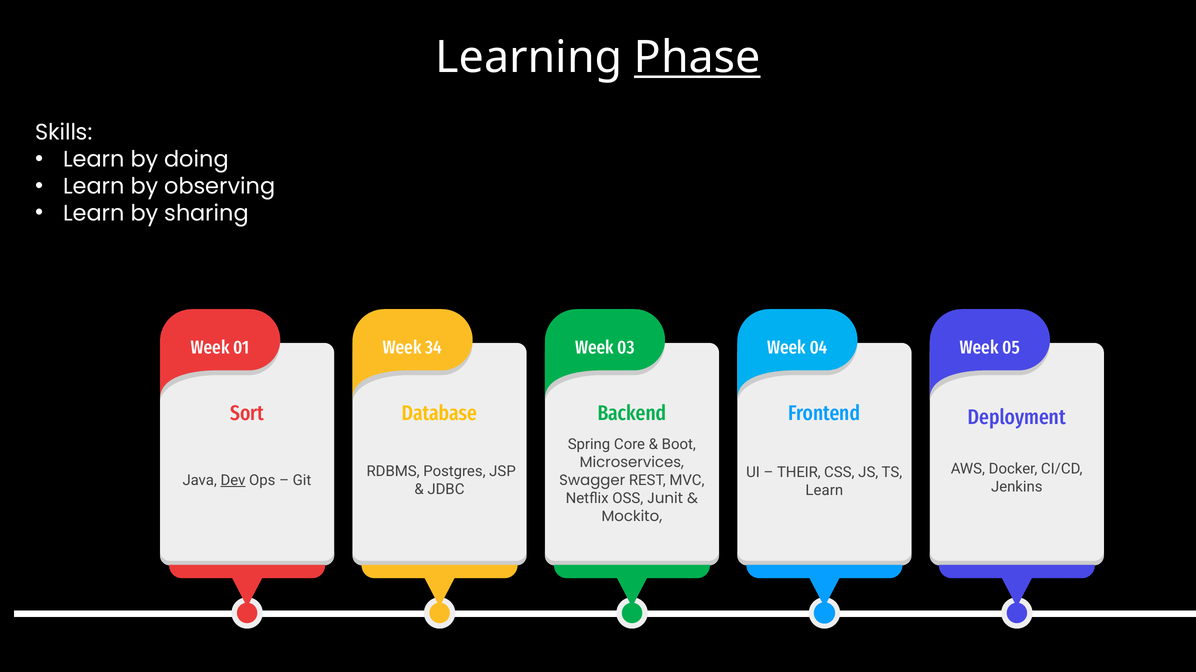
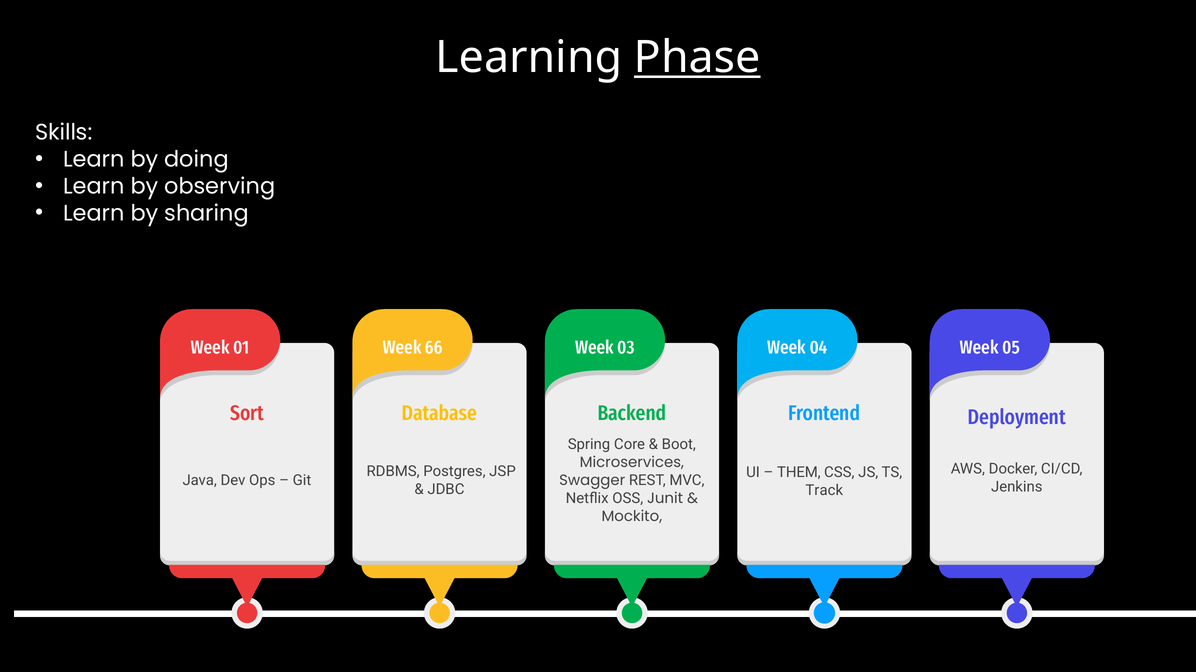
34: 34 -> 66 (434, 348)
THEIR: THEIR -> THEM (799, 473)
Dev underline: present -> none (233, 481)
Learn: Learn -> Track (824, 491)
